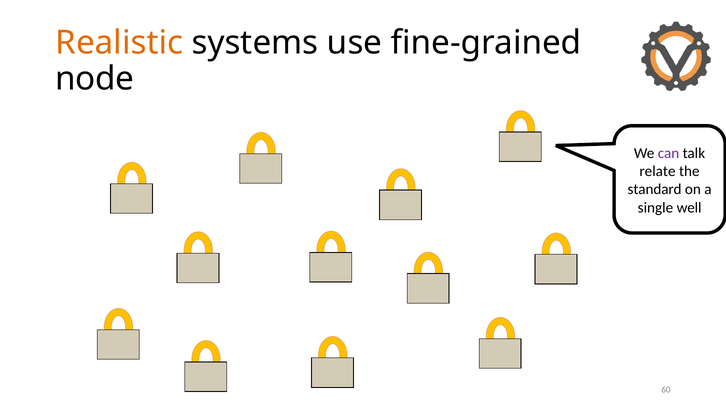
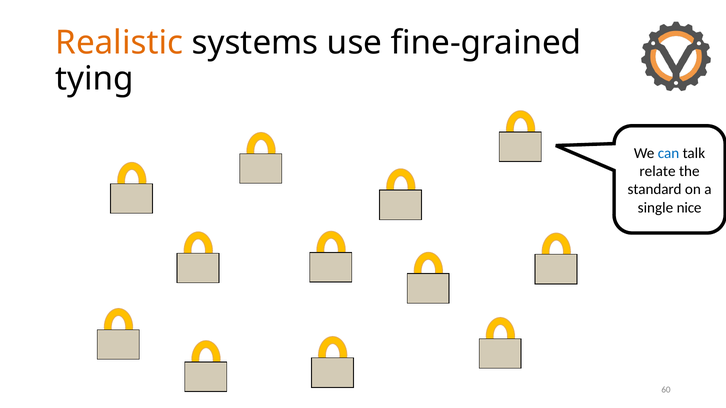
node: node -> tying (95, 79)
can colour: purple -> blue (669, 153)
well: well -> nice (689, 208)
